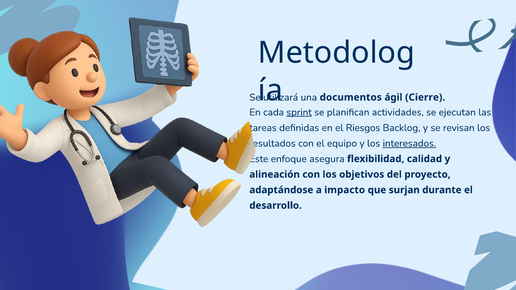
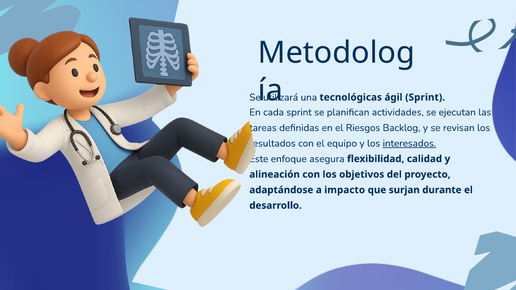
documentos: documentos -> tecnológicas (351, 97)
ágil Cierre: Cierre -> Sprint (425, 97)
sprint underline: present -> none (299, 112)
